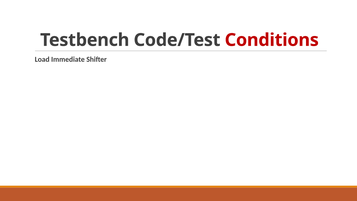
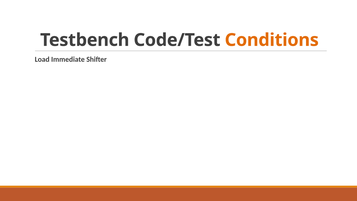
Conditions colour: red -> orange (272, 40)
